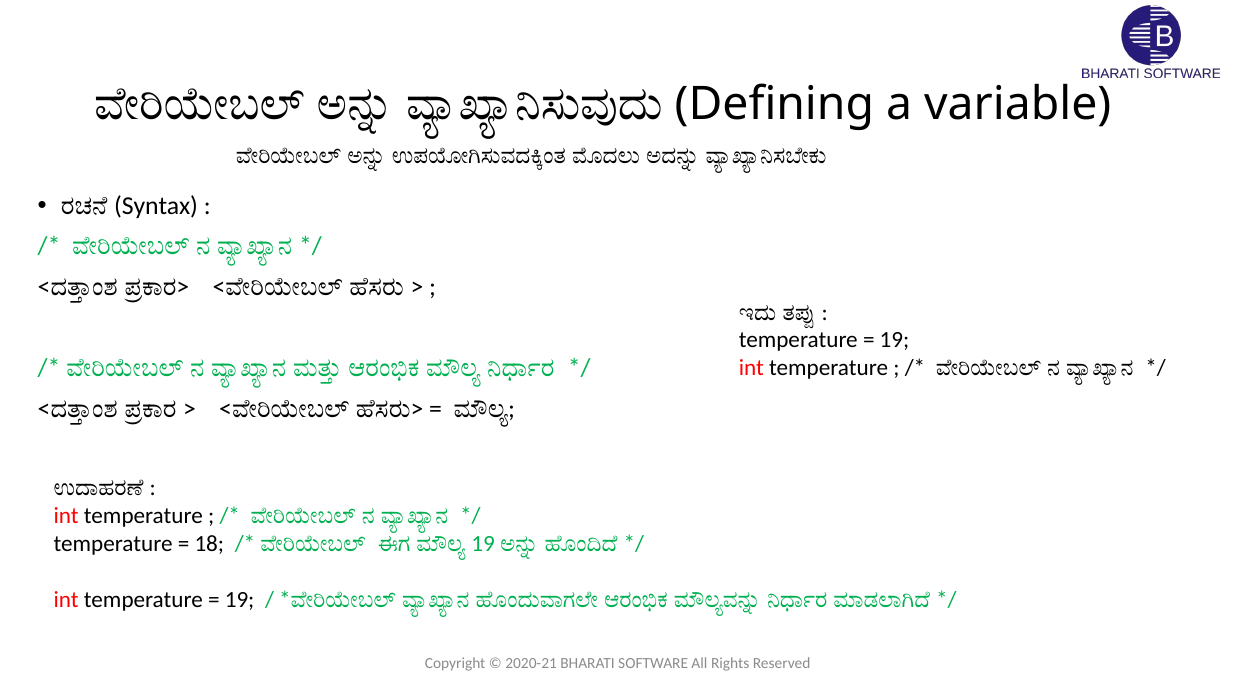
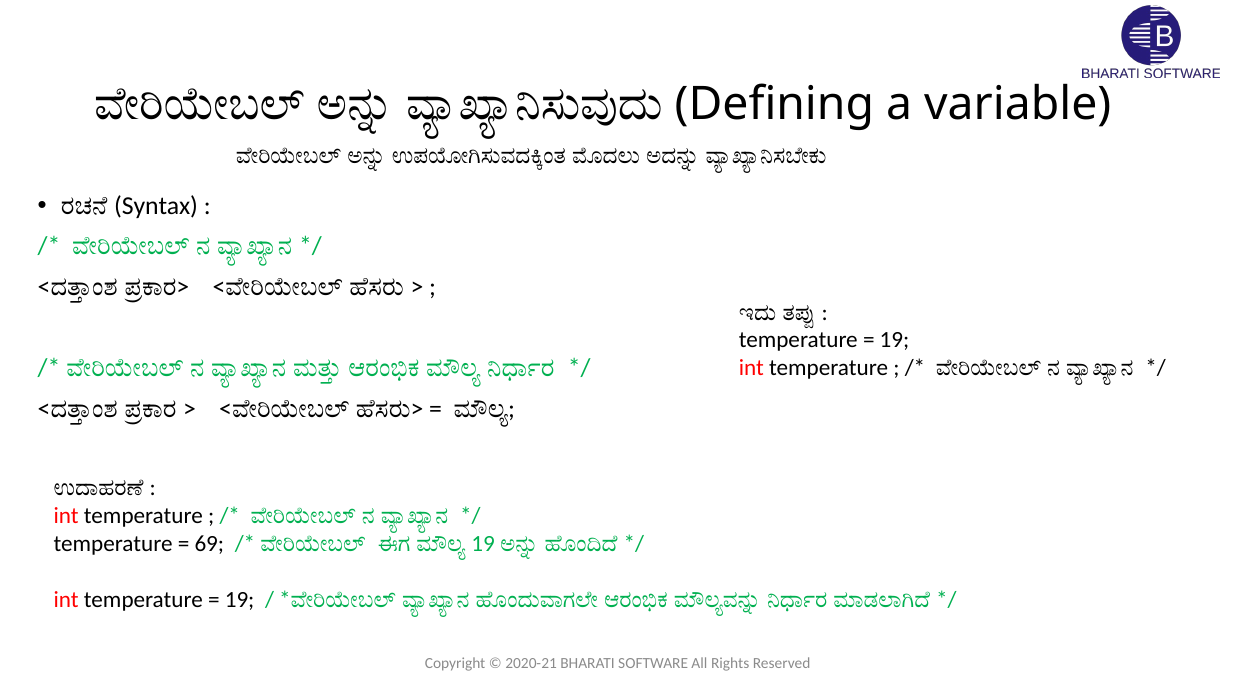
18: 18 -> 69 (209, 544)
